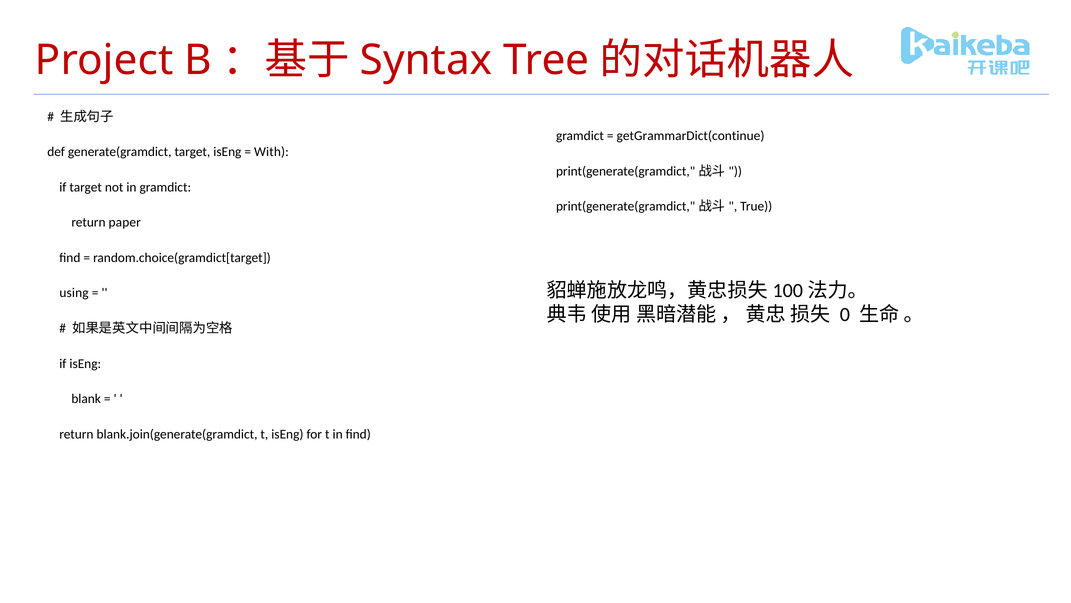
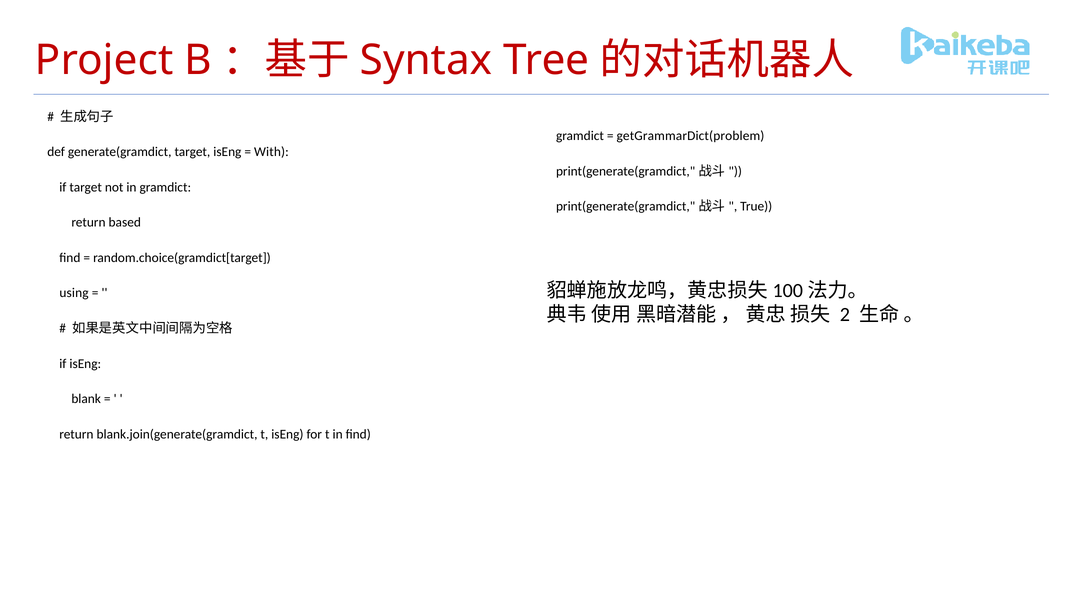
getGrammarDict(continue: getGrammarDict(continue -> getGrammarDict(problem (690, 136)
paper: paper -> based (125, 222)
0: 0 -> 2 (845, 314)
